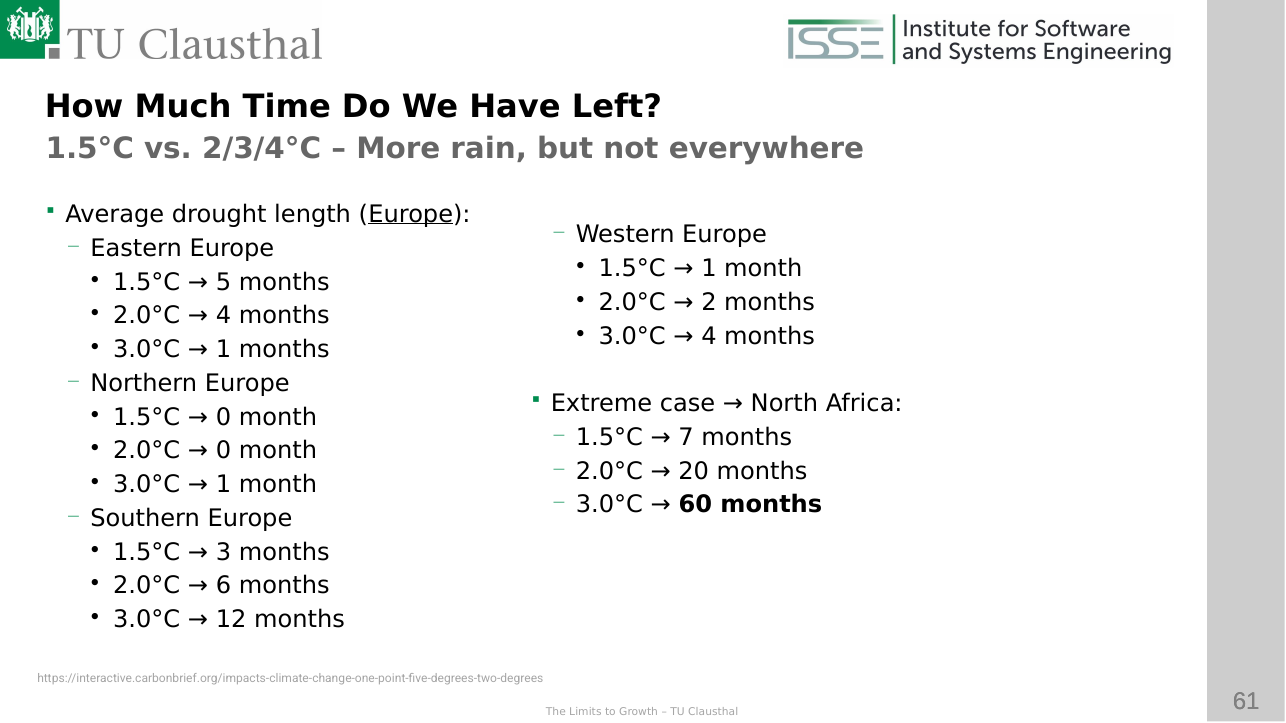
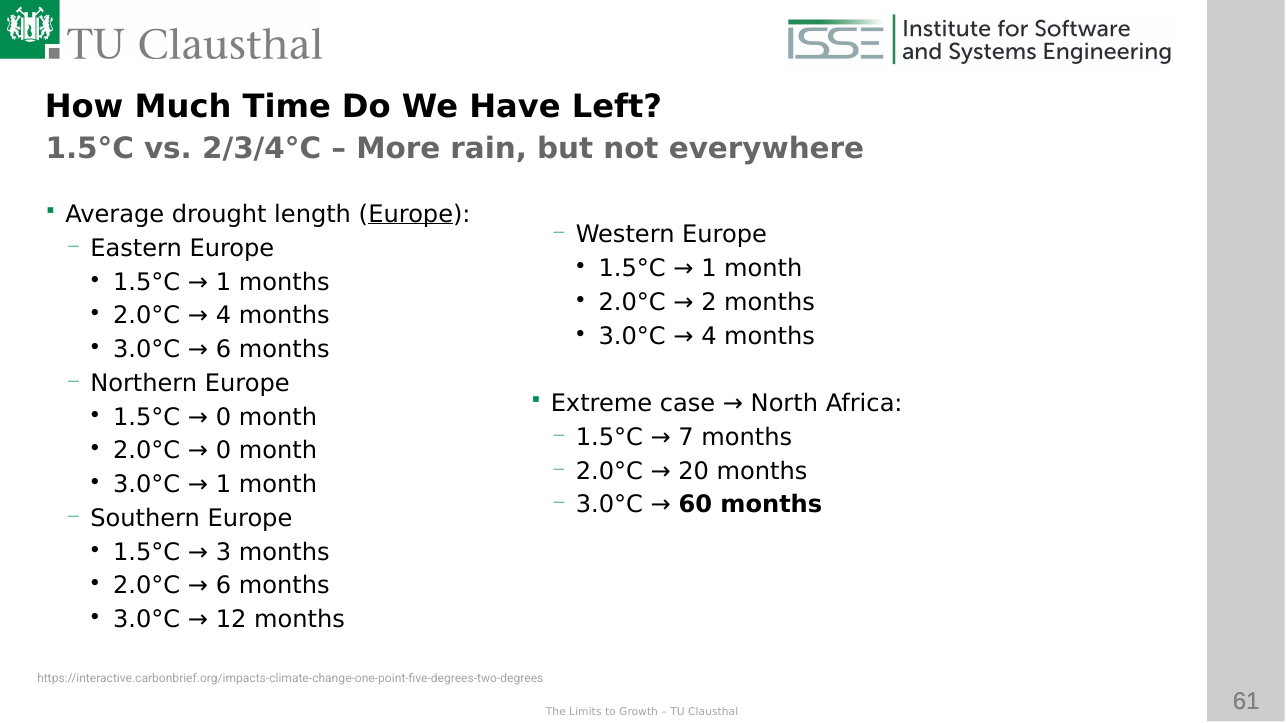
5: 5 -> 1 (223, 282)
1: 1 -> 6 (223, 350)
